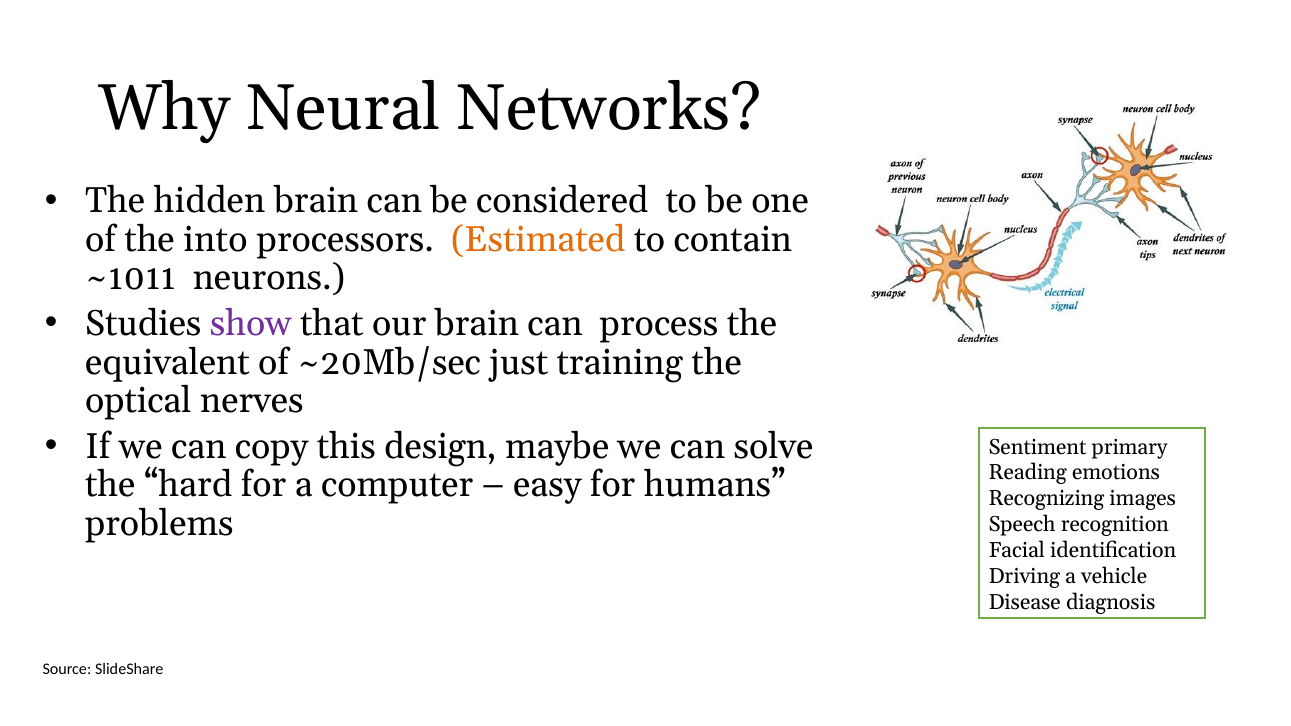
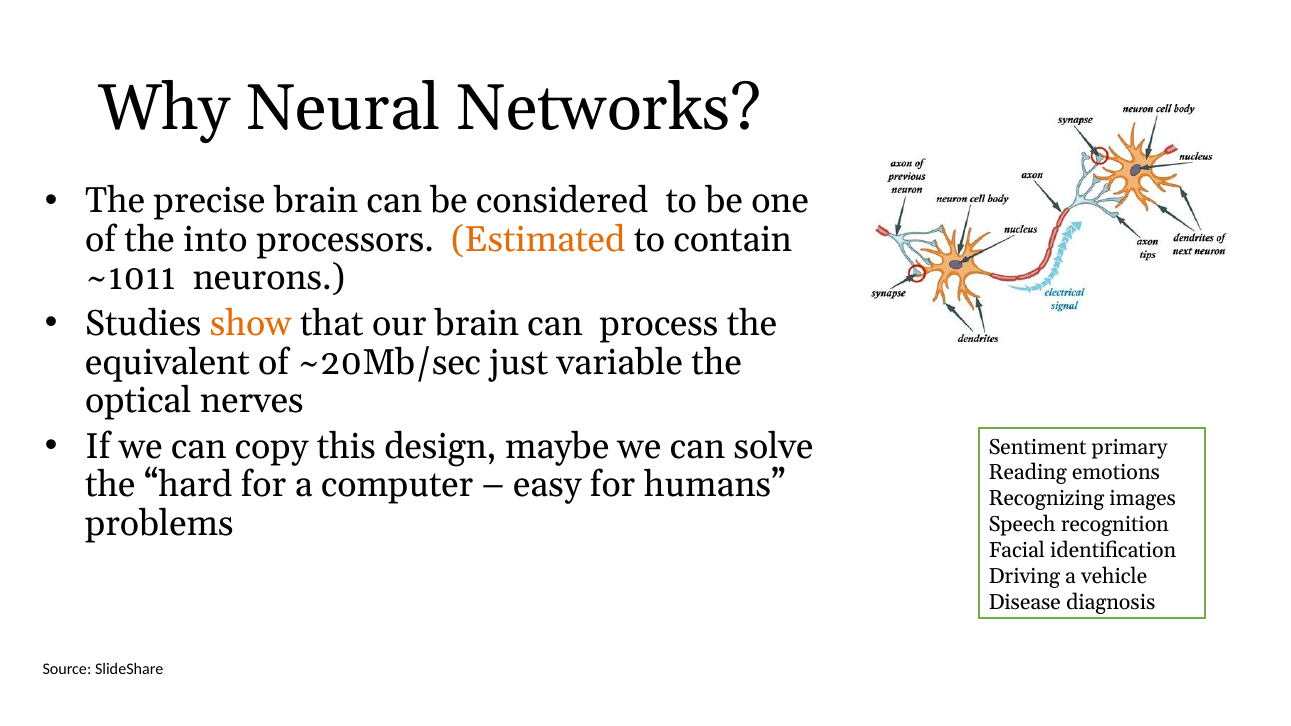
hidden: hidden -> precise (210, 201)
show colour: purple -> orange (251, 324)
training: training -> variable (620, 362)
